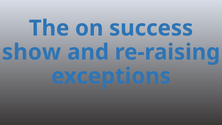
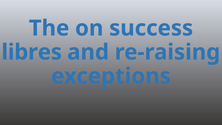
show: show -> libres (32, 52)
